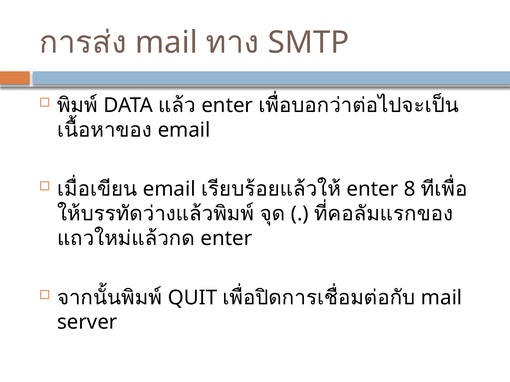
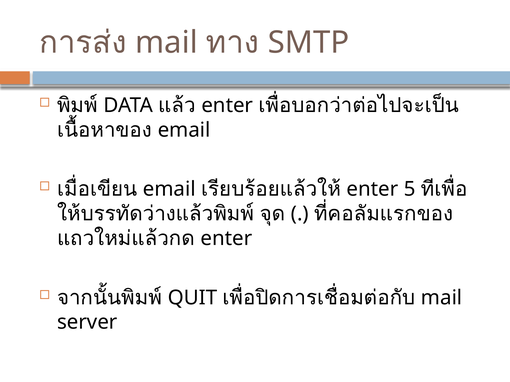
8: 8 -> 5 (410, 189)
